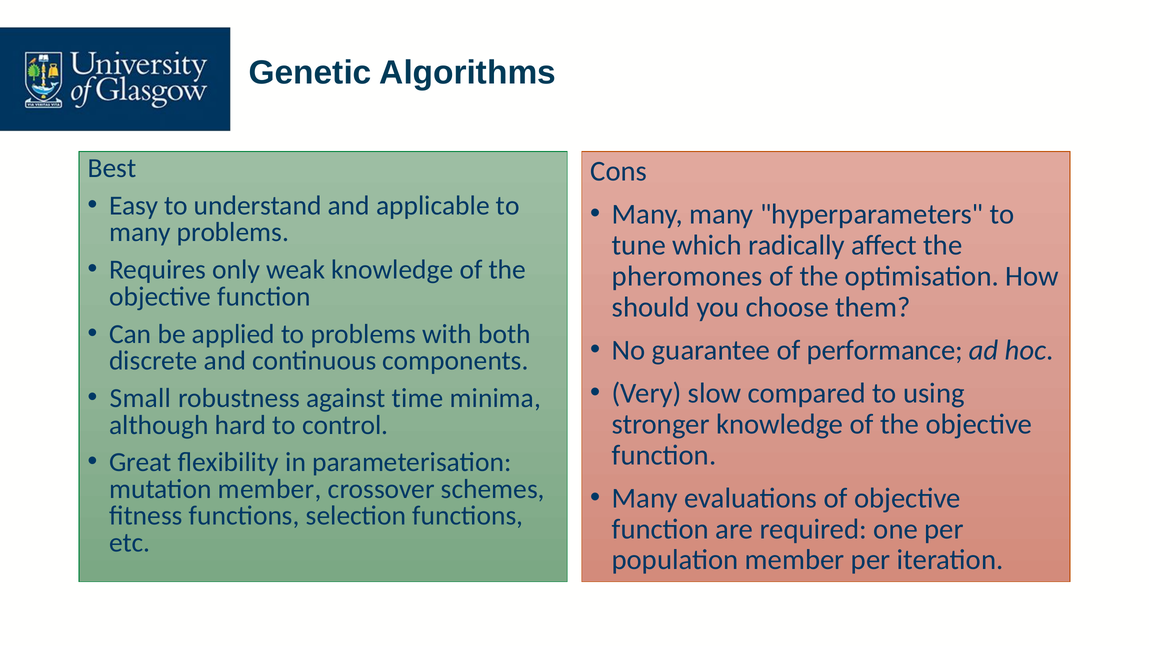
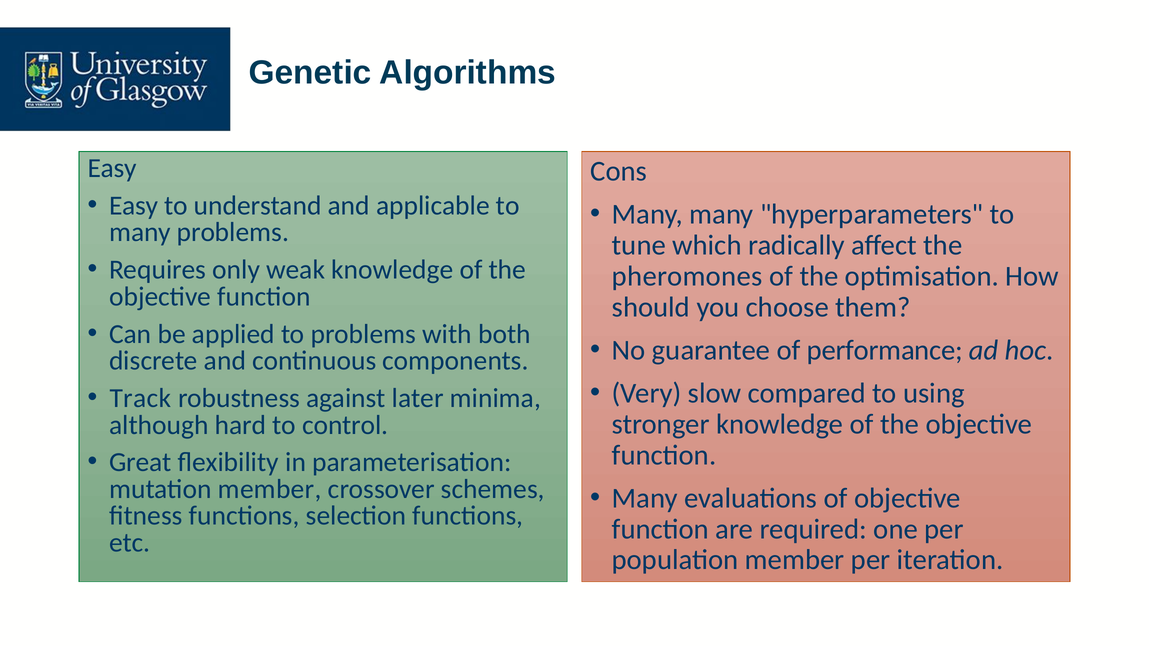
Best: Best -> Easy (112, 168)
Small: Small -> Track (140, 398)
time: time -> later (418, 398)
